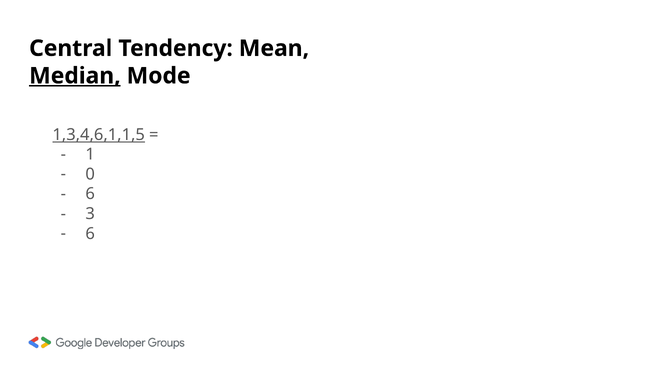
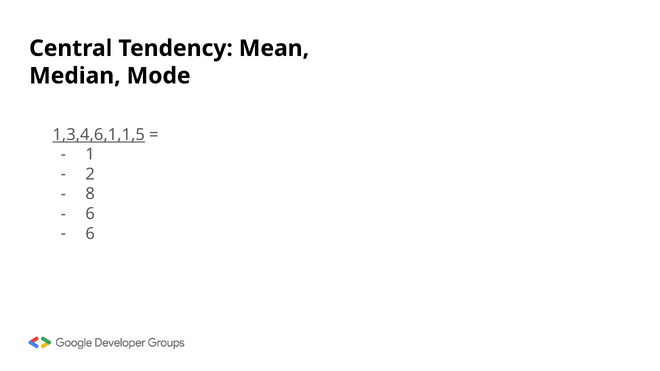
Median underline: present -> none (75, 76)
0: 0 -> 2 (90, 174)
6: 6 -> 8 (90, 194)
3: 3 -> 6 (90, 214)
